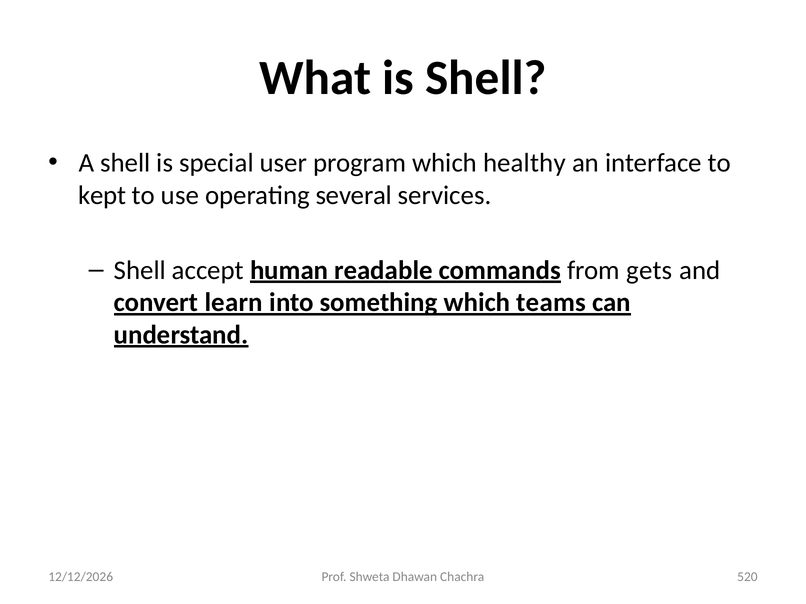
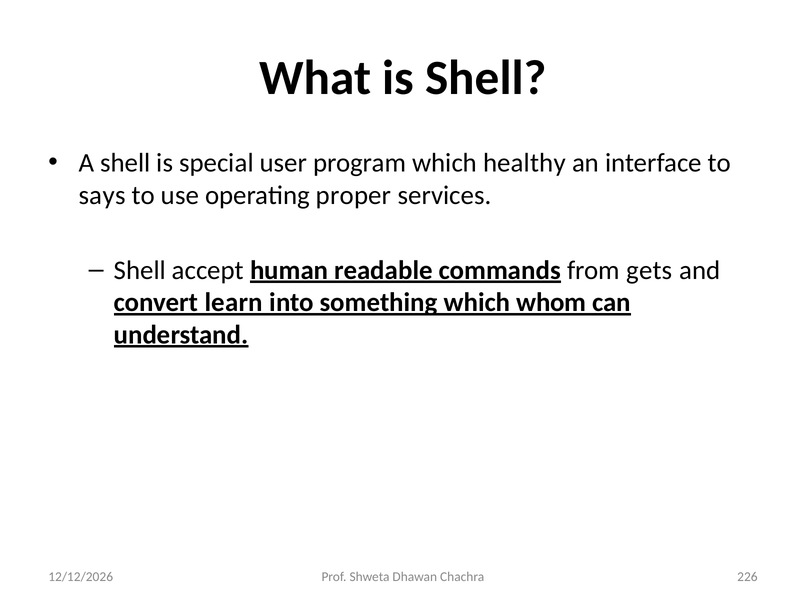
kept: kept -> says (102, 195)
several: several -> proper (354, 195)
teams: teams -> whom (551, 303)
520: 520 -> 226 (747, 577)
